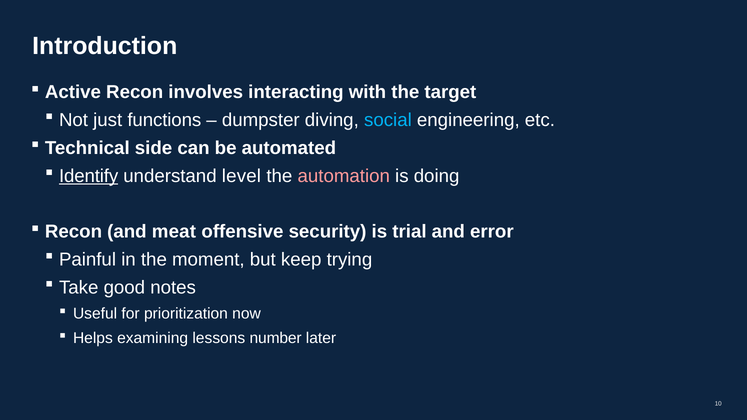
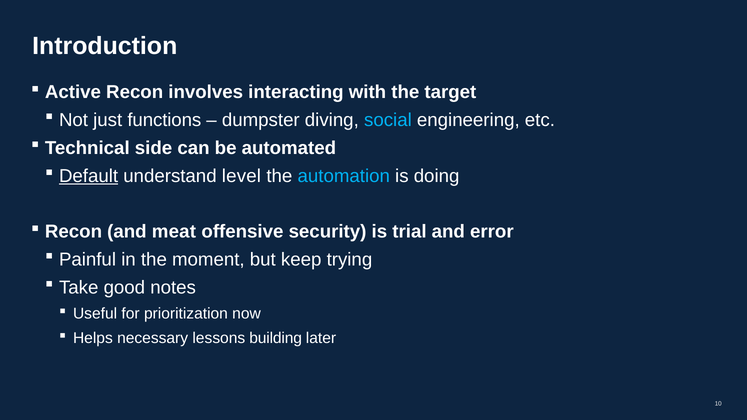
Identify: Identify -> Default (89, 176)
automation colour: pink -> light blue (344, 176)
examining: examining -> necessary (153, 338)
number: number -> building (276, 338)
